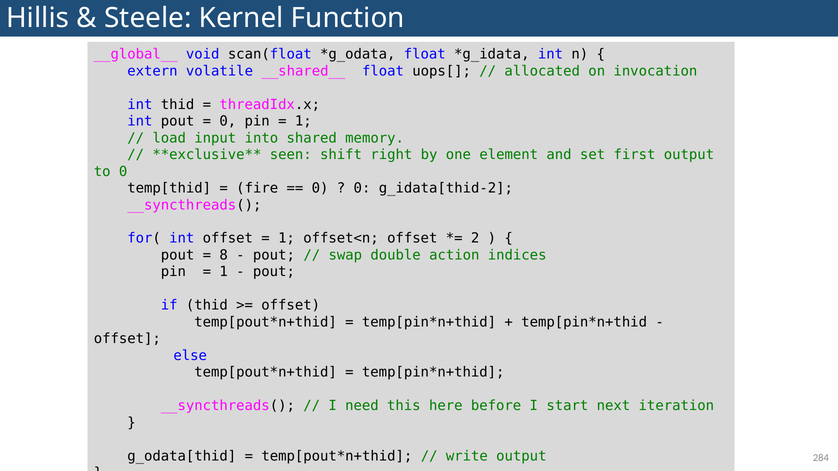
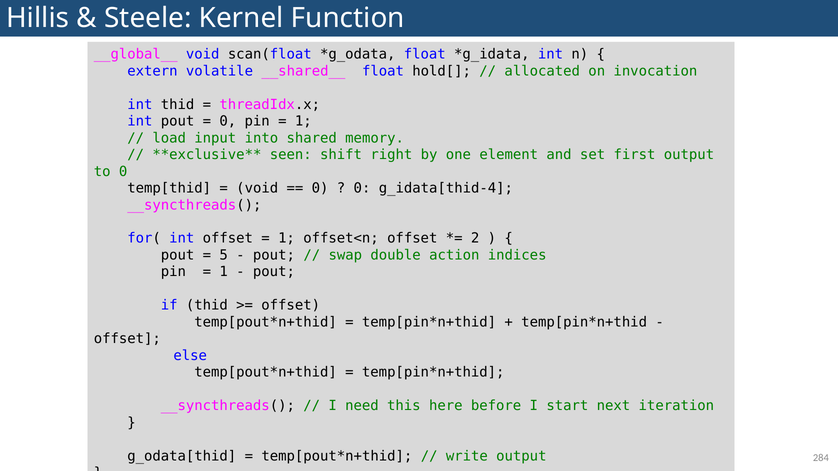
uops[: uops[ -> hold[ (442, 71)
fire: fire -> void (257, 188)
g_idata[thid-2: g_idata[thid-2 -> g_idata[thid-4 (446, 188)
8: 8 -> 5 (224, 255)
